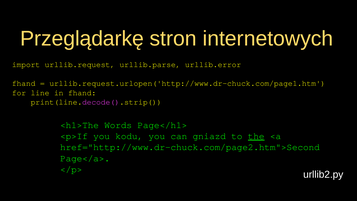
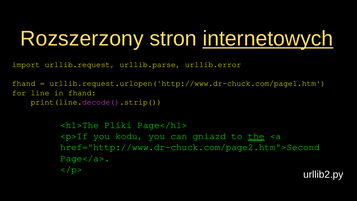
Przeglądarkę: Przeglądarkę -> Rozszerzony (82, 39)
internetowych underline: none -> present (268, 39)
Words: Words -> Pliki (118, 125)
